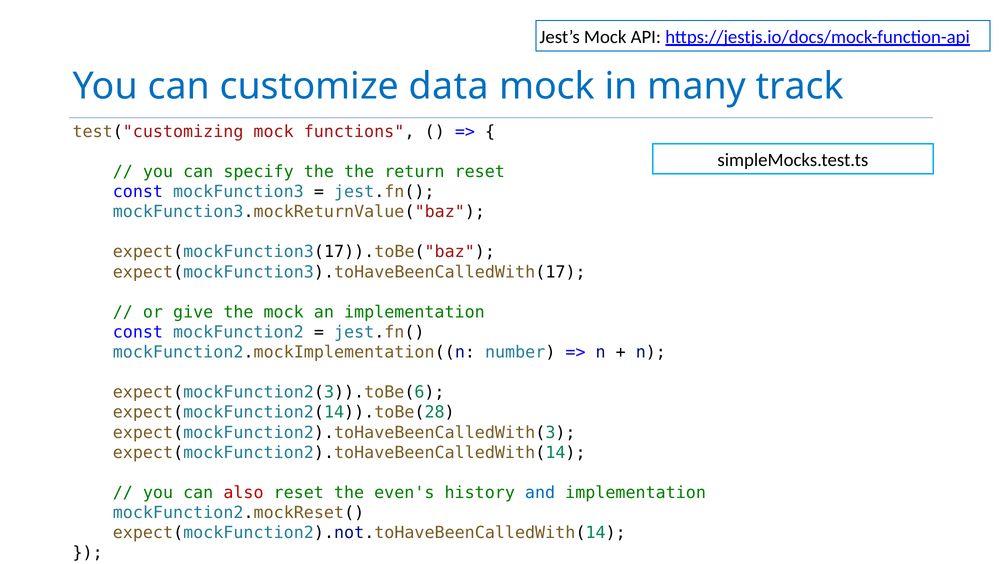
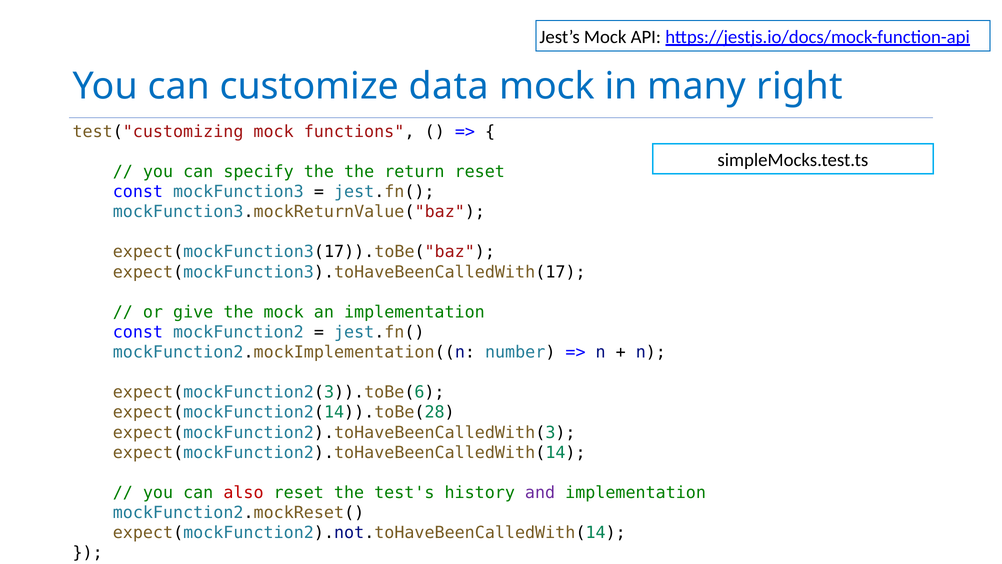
track: track -> right (799, 86)
even's: even's -> test's (404, 492)
and colour: blue -> purple (540, 492)
